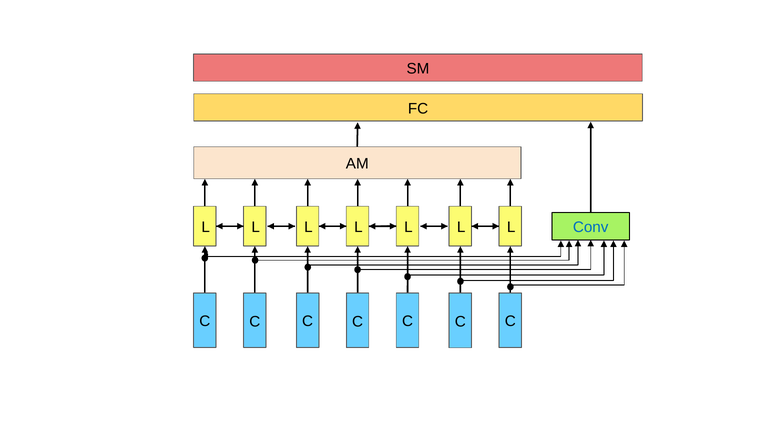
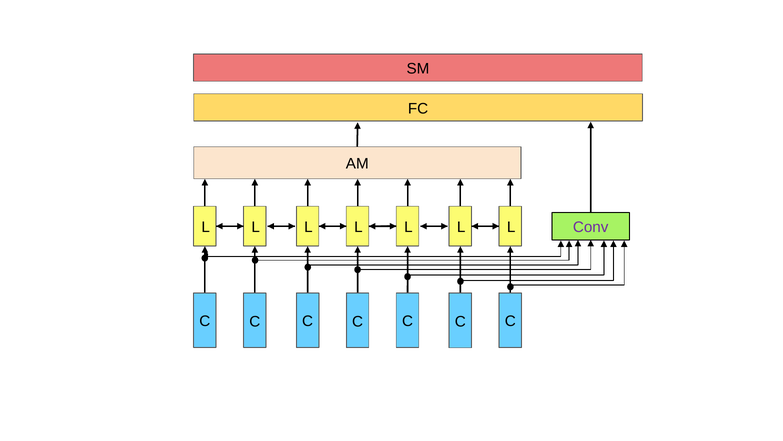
Conv colour: blue -> purple (591, 227)
